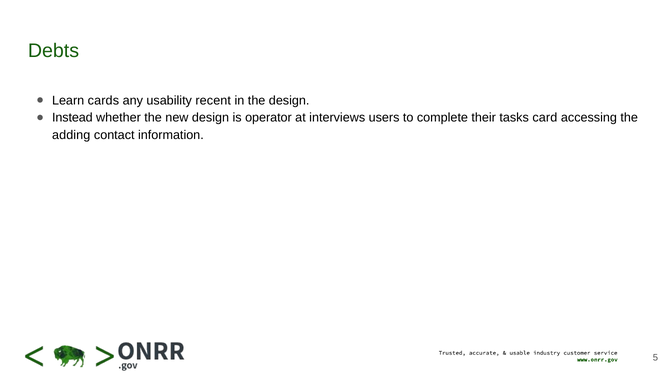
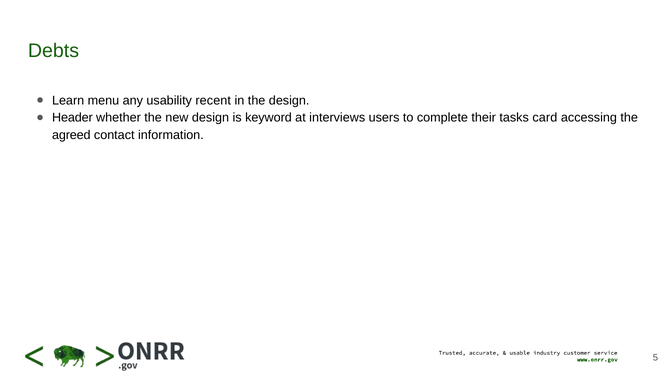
cards: cards -> menu (103, 100)
Instead: Instead -> Header (72, 118)
operator: operator -> keyword (268, 118)
adding: adding -> agreed (71, 135)
